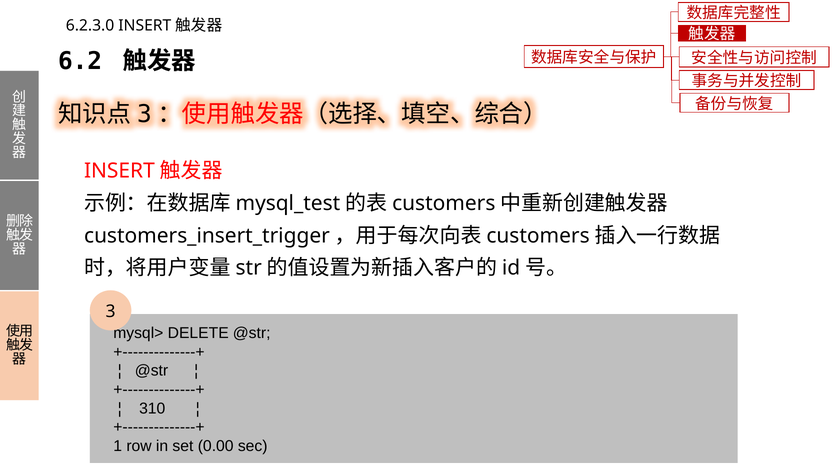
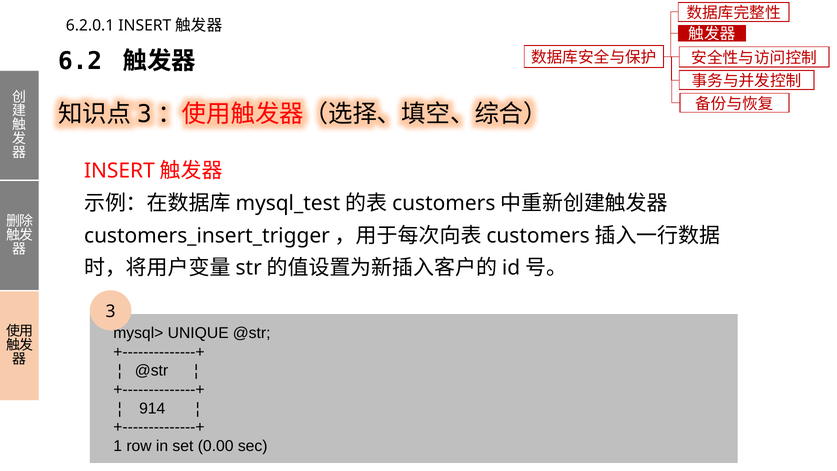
6.2.3.0: 6.2.3.0 -> 6.2.0.1 (90, 26)
DELETE: DELETE -> UNIQUE (198, 333)
310: 310 -> 914 (152, 408)
